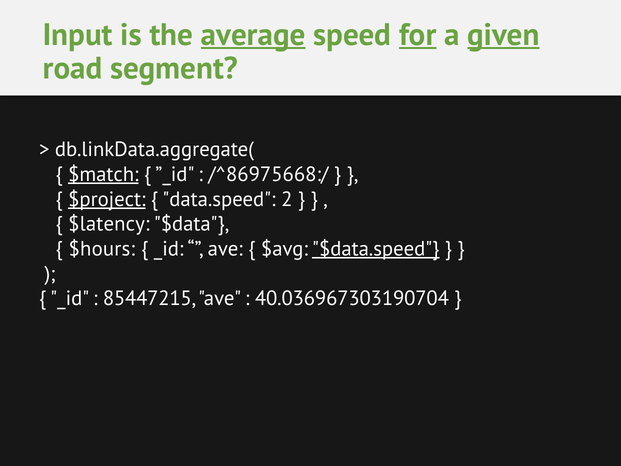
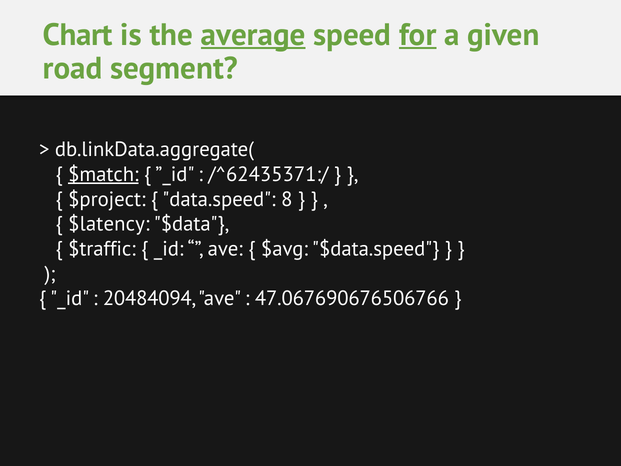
Input: Input -> Chart (78, 35)
given underline: present -> none (503, 35)
/^86975668:/: /^86975668:/ -> /^62435371:/ (268, 174)
$project underline: present -> none (107, 199)
2: 2 -> 8 (287, 199)
$hours: $hours -> $traffic (102, 249)
$data.speed underline: present -> none (376, 249)
85447215: 85447215 -> 20484094 (150, 298)
40.036967303190704: 40.036967303190704 -> 47.067690676506766 (352, 298)
